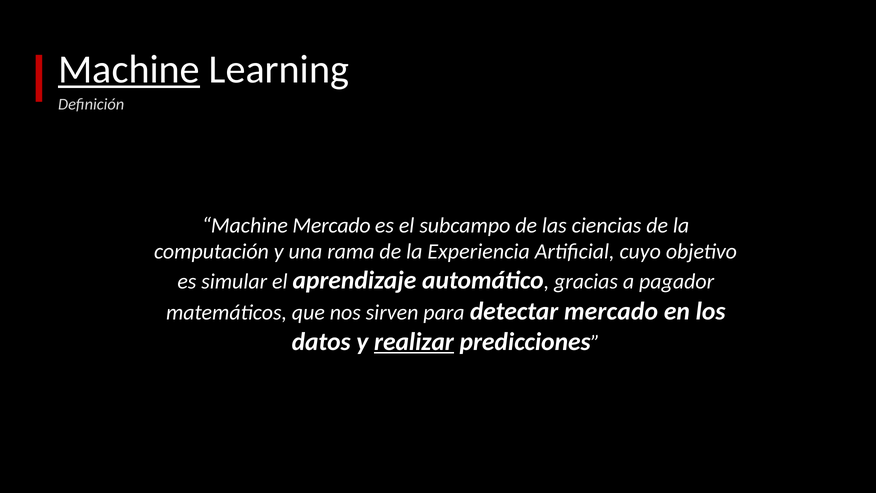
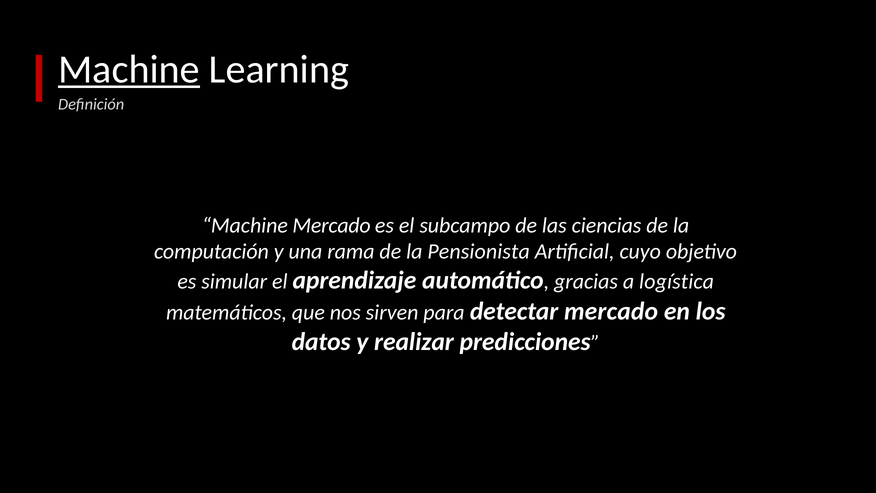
Experiencia: Experiencia -> Pensionista (479, 252)
pagador: pagador -> logística (677, 281)
realizar underline: present -> none (414, 342)
